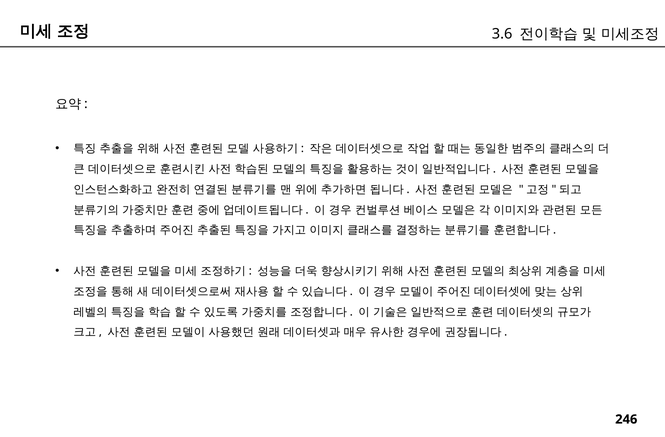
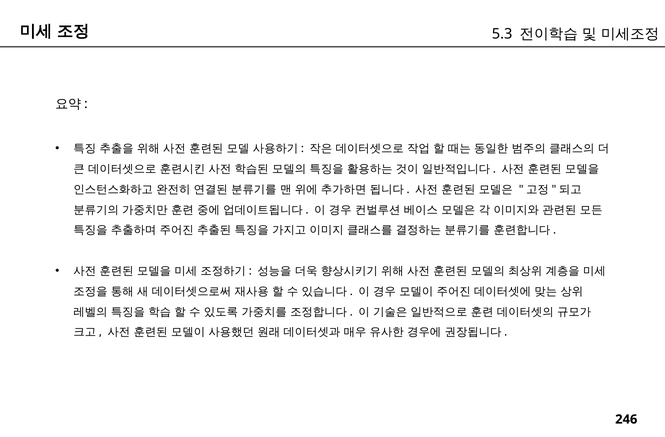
3.6: 3.6 -> 5.3 (502, 34)
